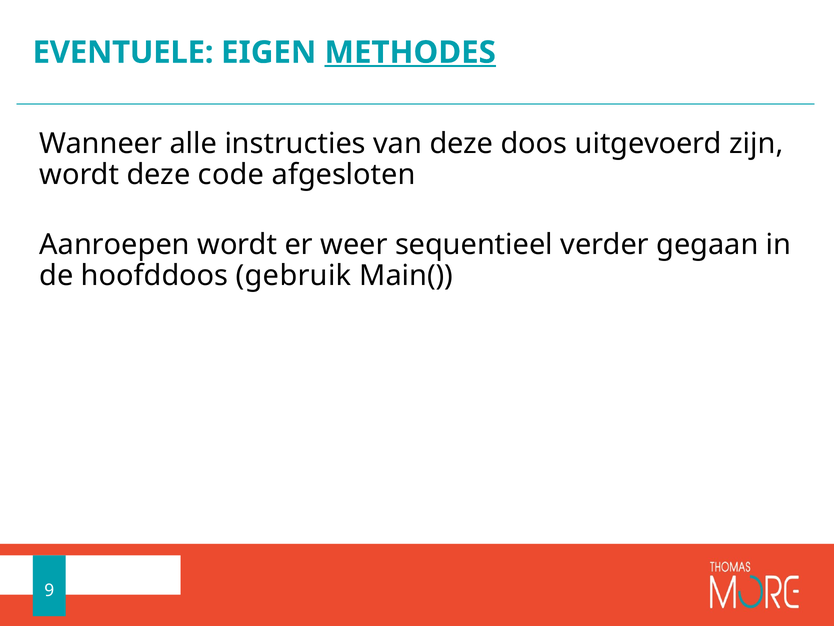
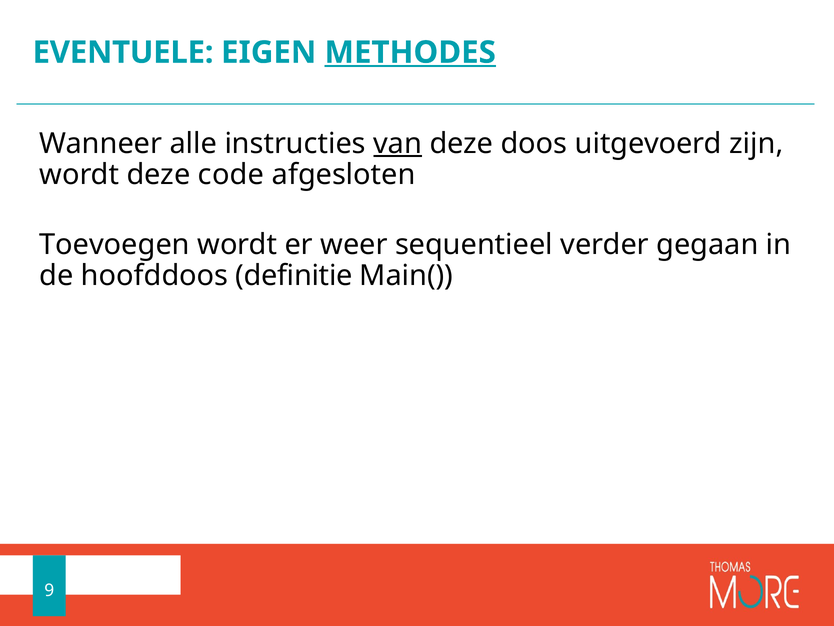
van underline: none -> present (398, 144)
Aanroepen: Aanroepen -> Toevoegen (115, 244)
gebruik: gebruik -> definitie (294, 276)
